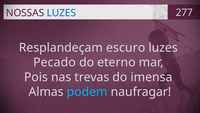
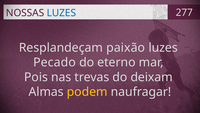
escuro: escuro -> paixão (126, 47)
imensa: imensa -> deixam (152, 77)
podem colour: light blue -> yellow (87, 91)
